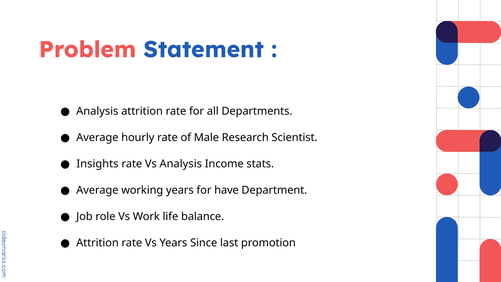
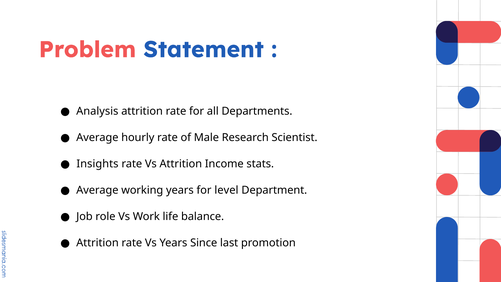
Vs Analysis: Analysis -> Attrition (181, 164)
have: have -> level (226, 190)
